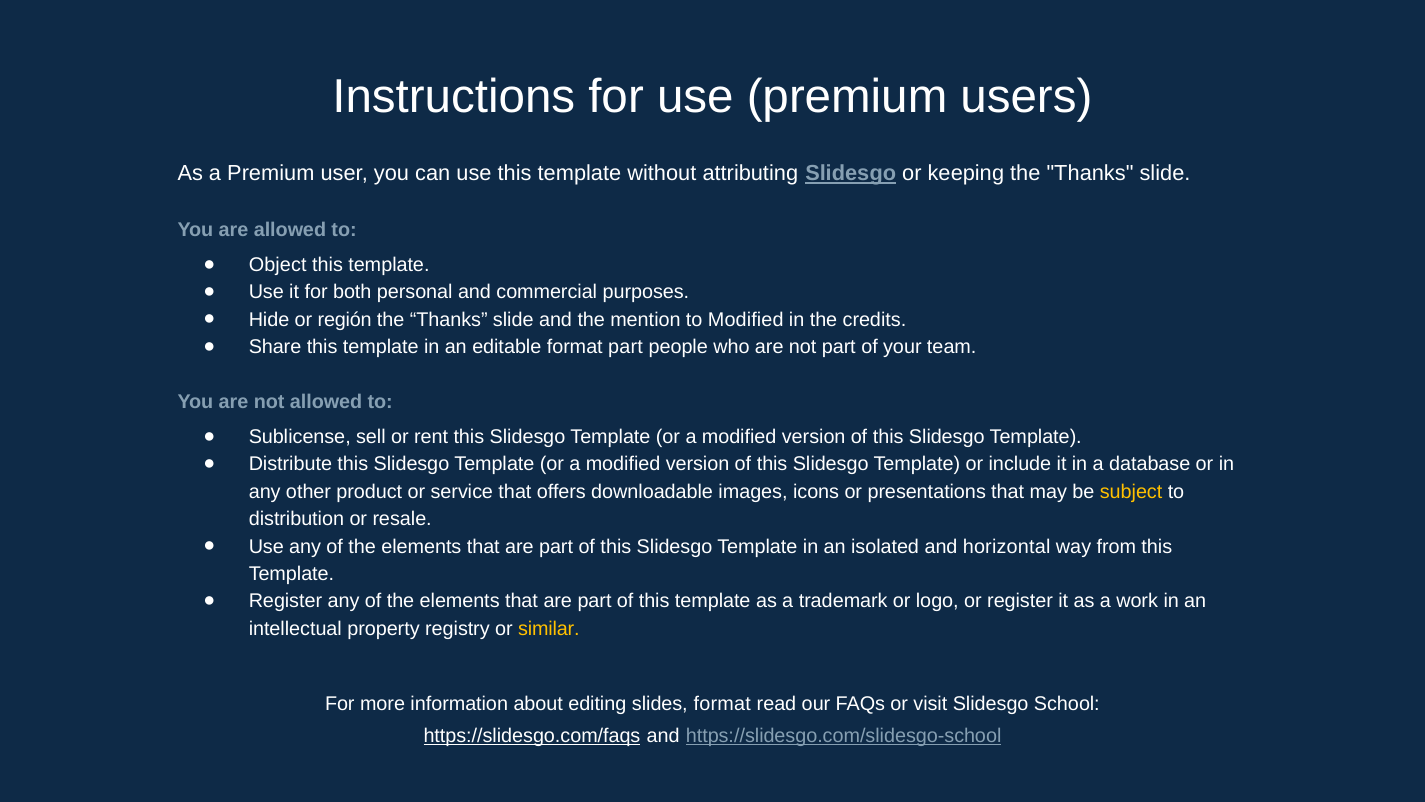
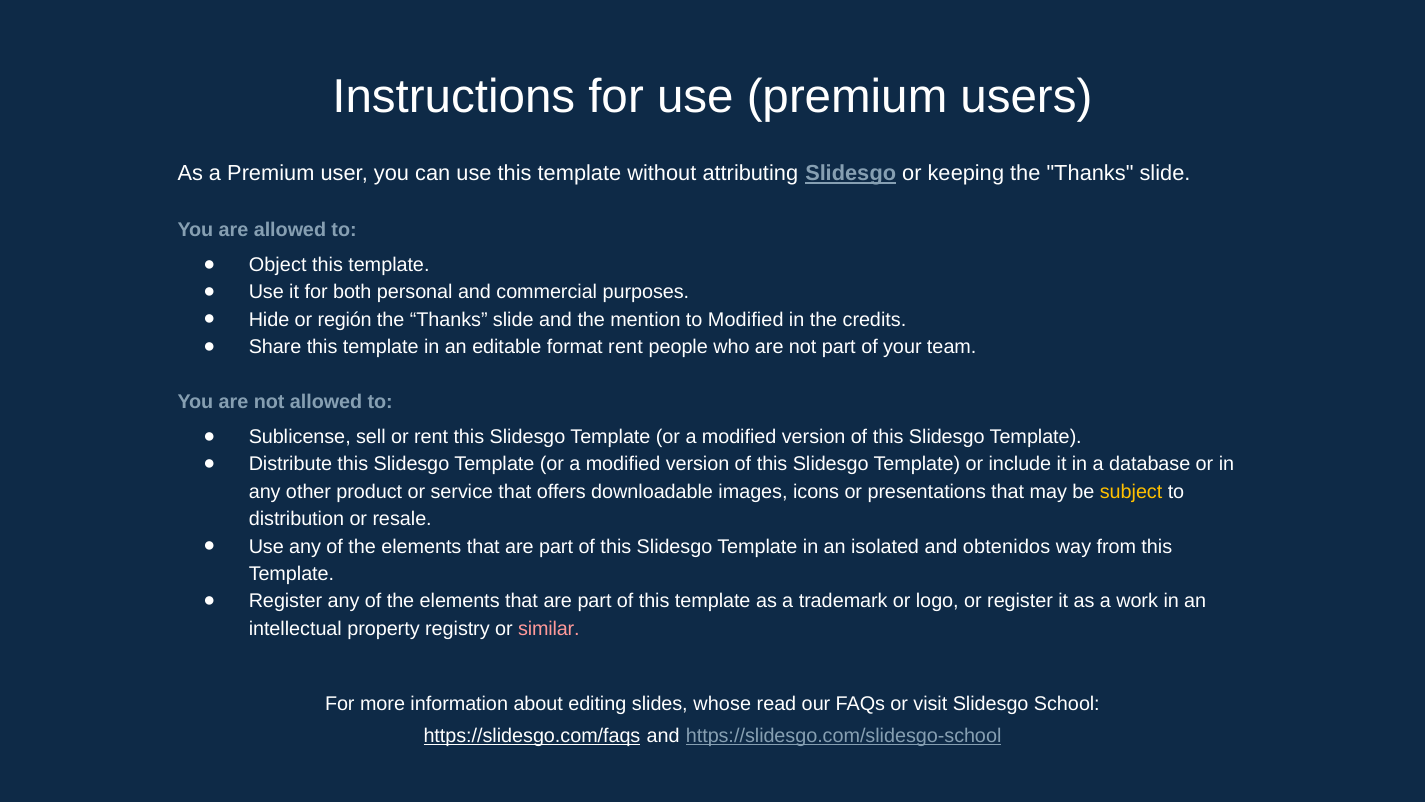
format part: part -> rent (626, 347)
horizontal: horizontal -> obtenidos (1007, 546)
similar colour: yellow -> pink (549, 628)
slides format: format -> whose (722, 703)
